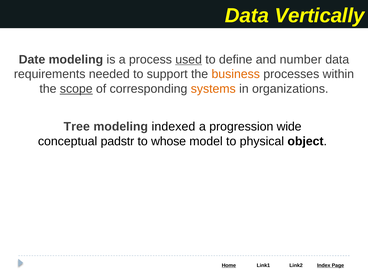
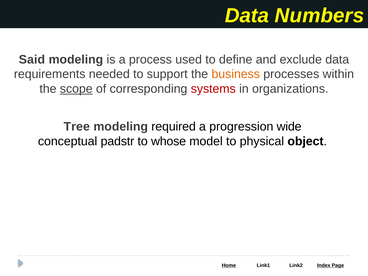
Vertically: Vertically -> Numbers (319, 16)
Date: Date -> Said (32, 59)
used underline: present -> none (189, 59)
number: number -> exclude (301, 59)
systems colour: orange -> red (213, 89)
indexed: indexed -> required (174, 127)
